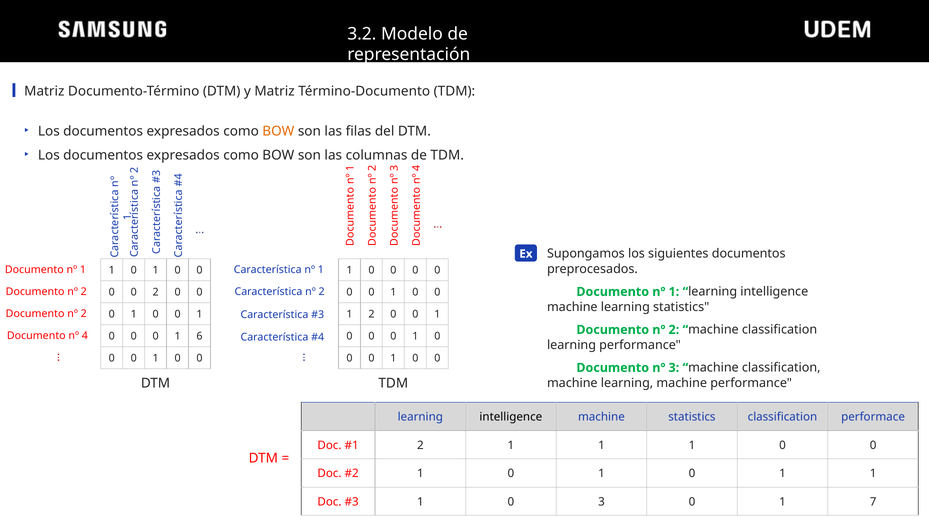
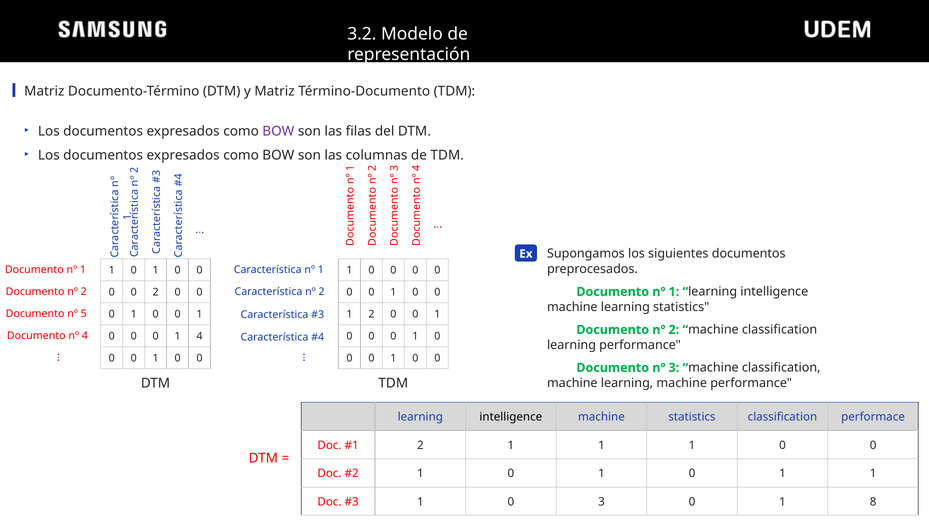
BOW colour: orange -> purple (278, 131)
2: 2 -> 5 (84, 313)
1 6: 6 -> 4 (200, 336)
7: 7 -> 8 (873, 502)
